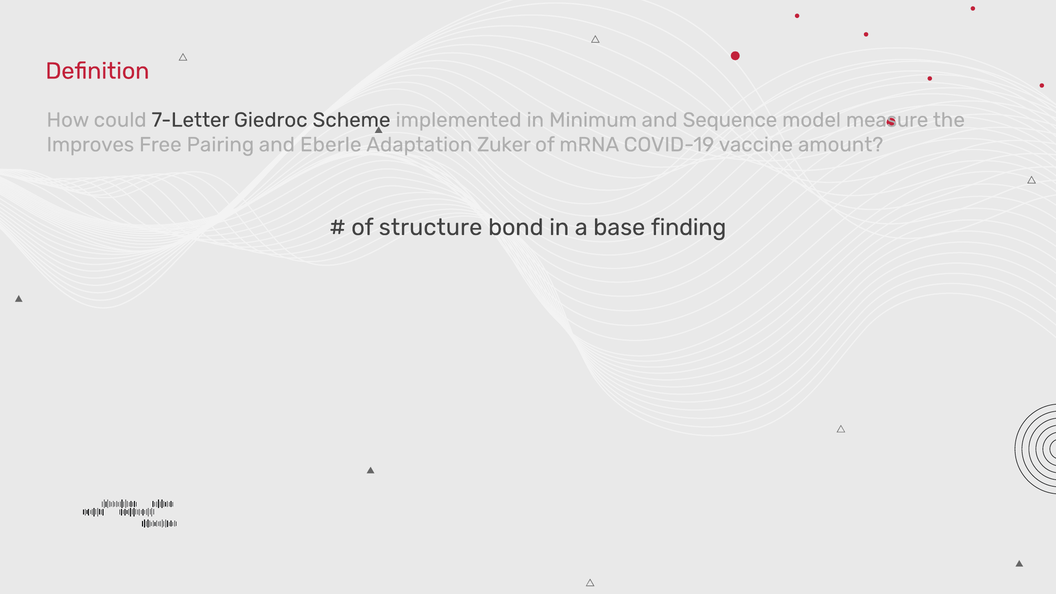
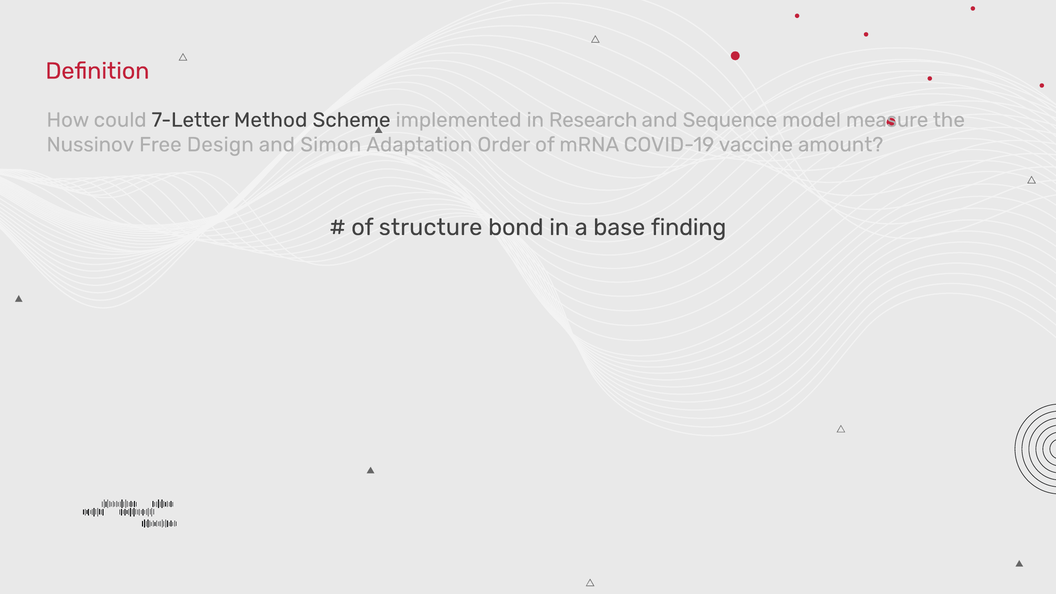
Giedroc: Giedroc -> Method (271, 120)
Minimum: Minimum -> Research (593, 120)
Improves: Improves -> Nussinov (90, 145)
Pairing: Pairing -> Design (220, 145)
Eberle: Eberle -> Simon (331, 145)
Zuker: Zuker -> Order (504, 145)
